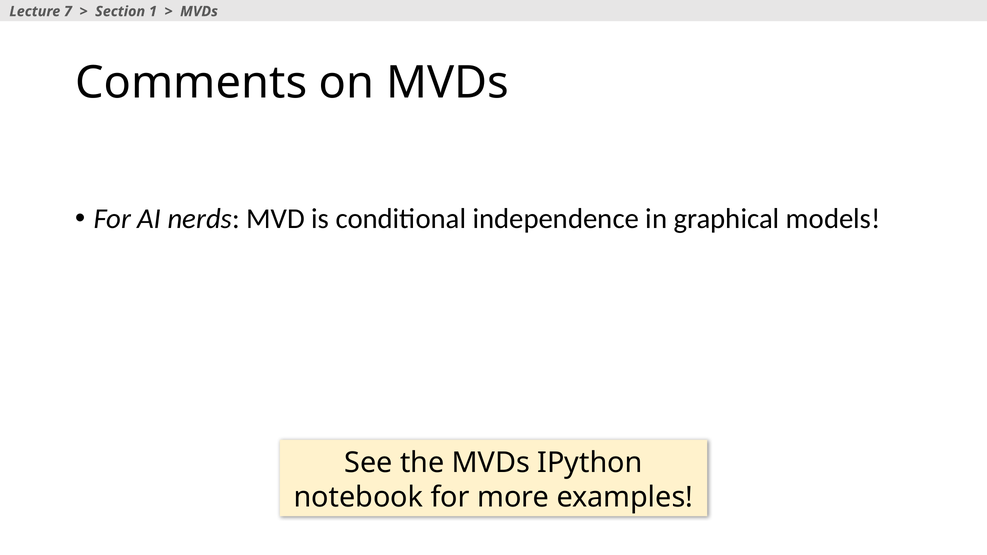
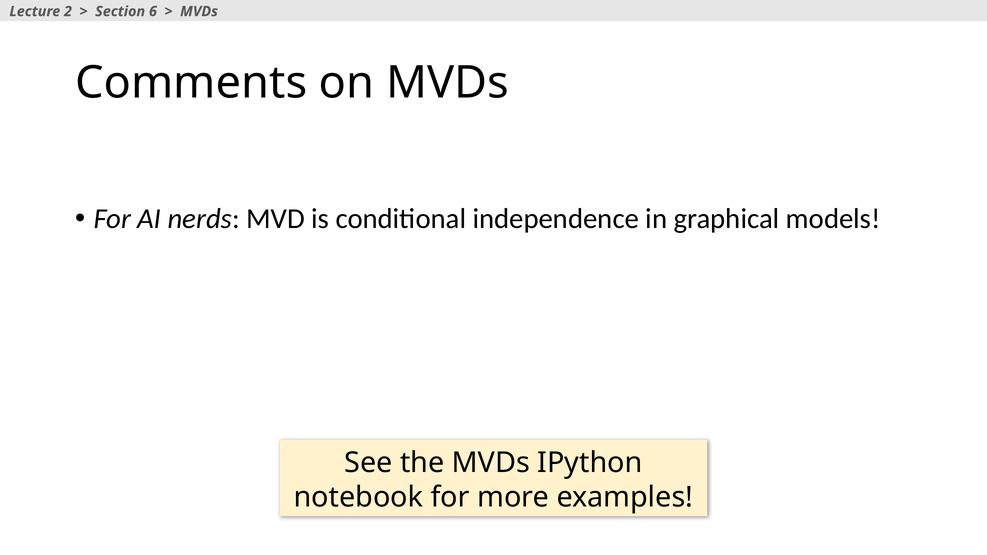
7: 7 -> 2 (68, 11)
1: 1 -> 6 (153, 11)
